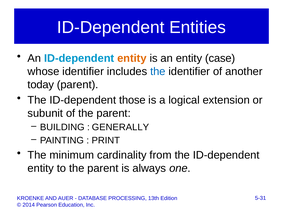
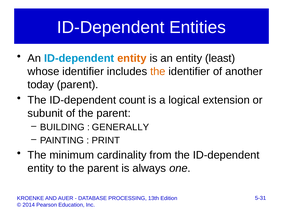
case: case -> least (220, 58)
the colour: blue -> orange (158, 72)
those: those -> count (132, 100)
